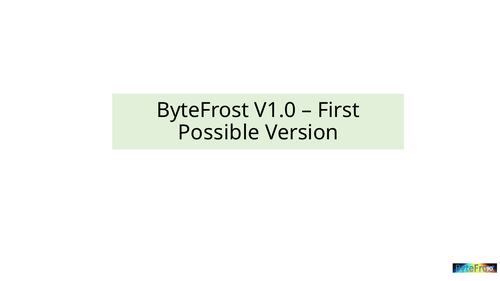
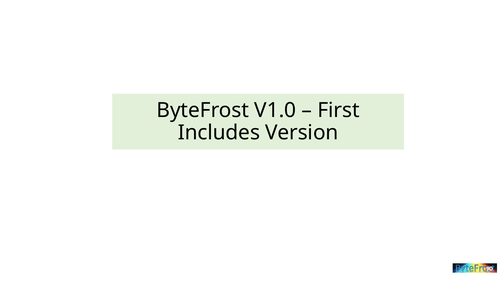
Possible: Possible -> Includes (219, 133)
